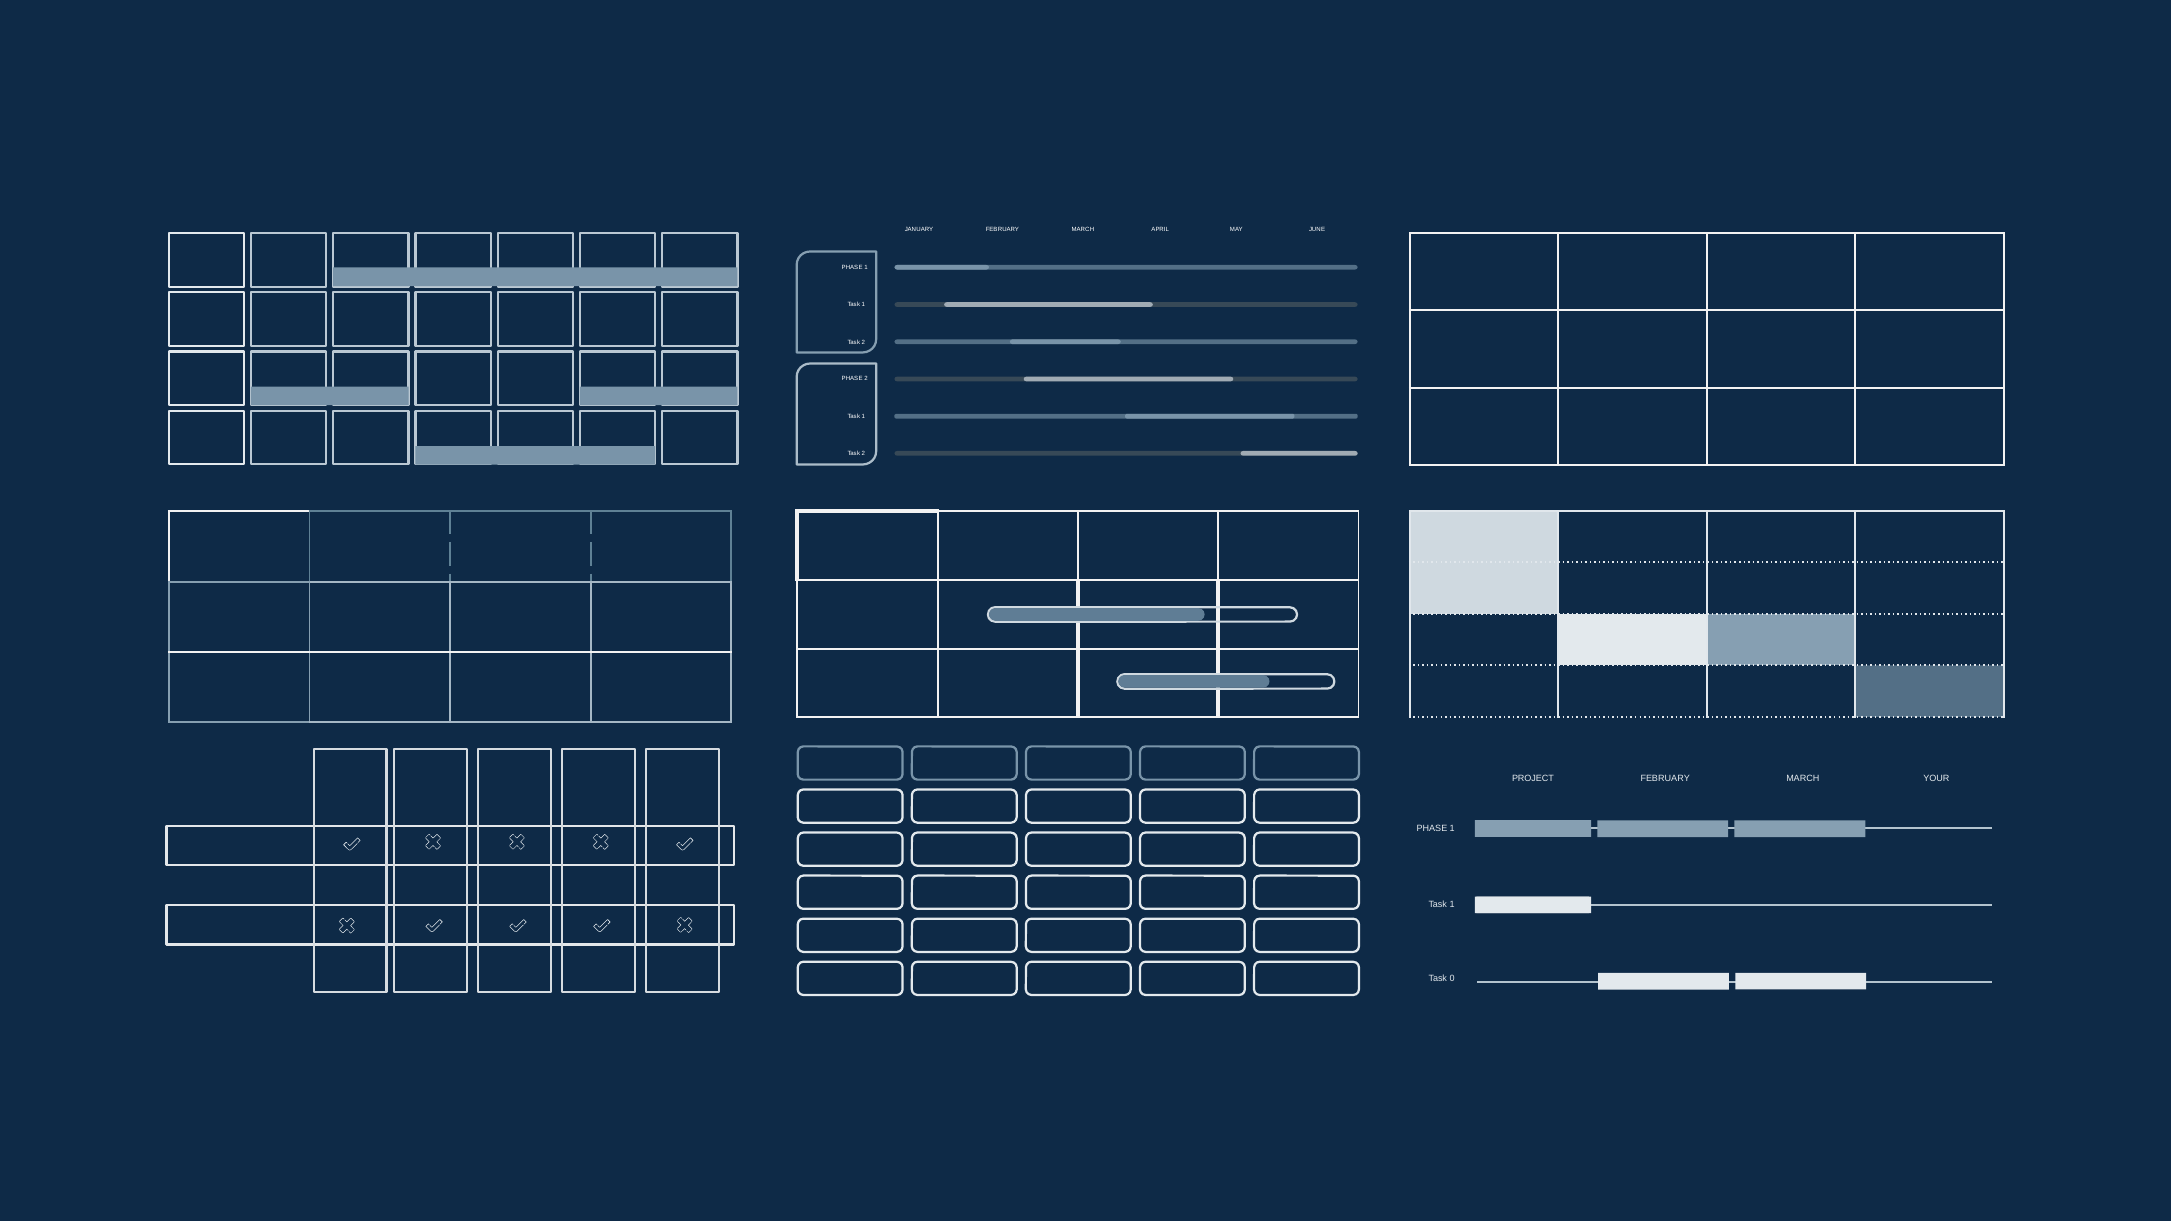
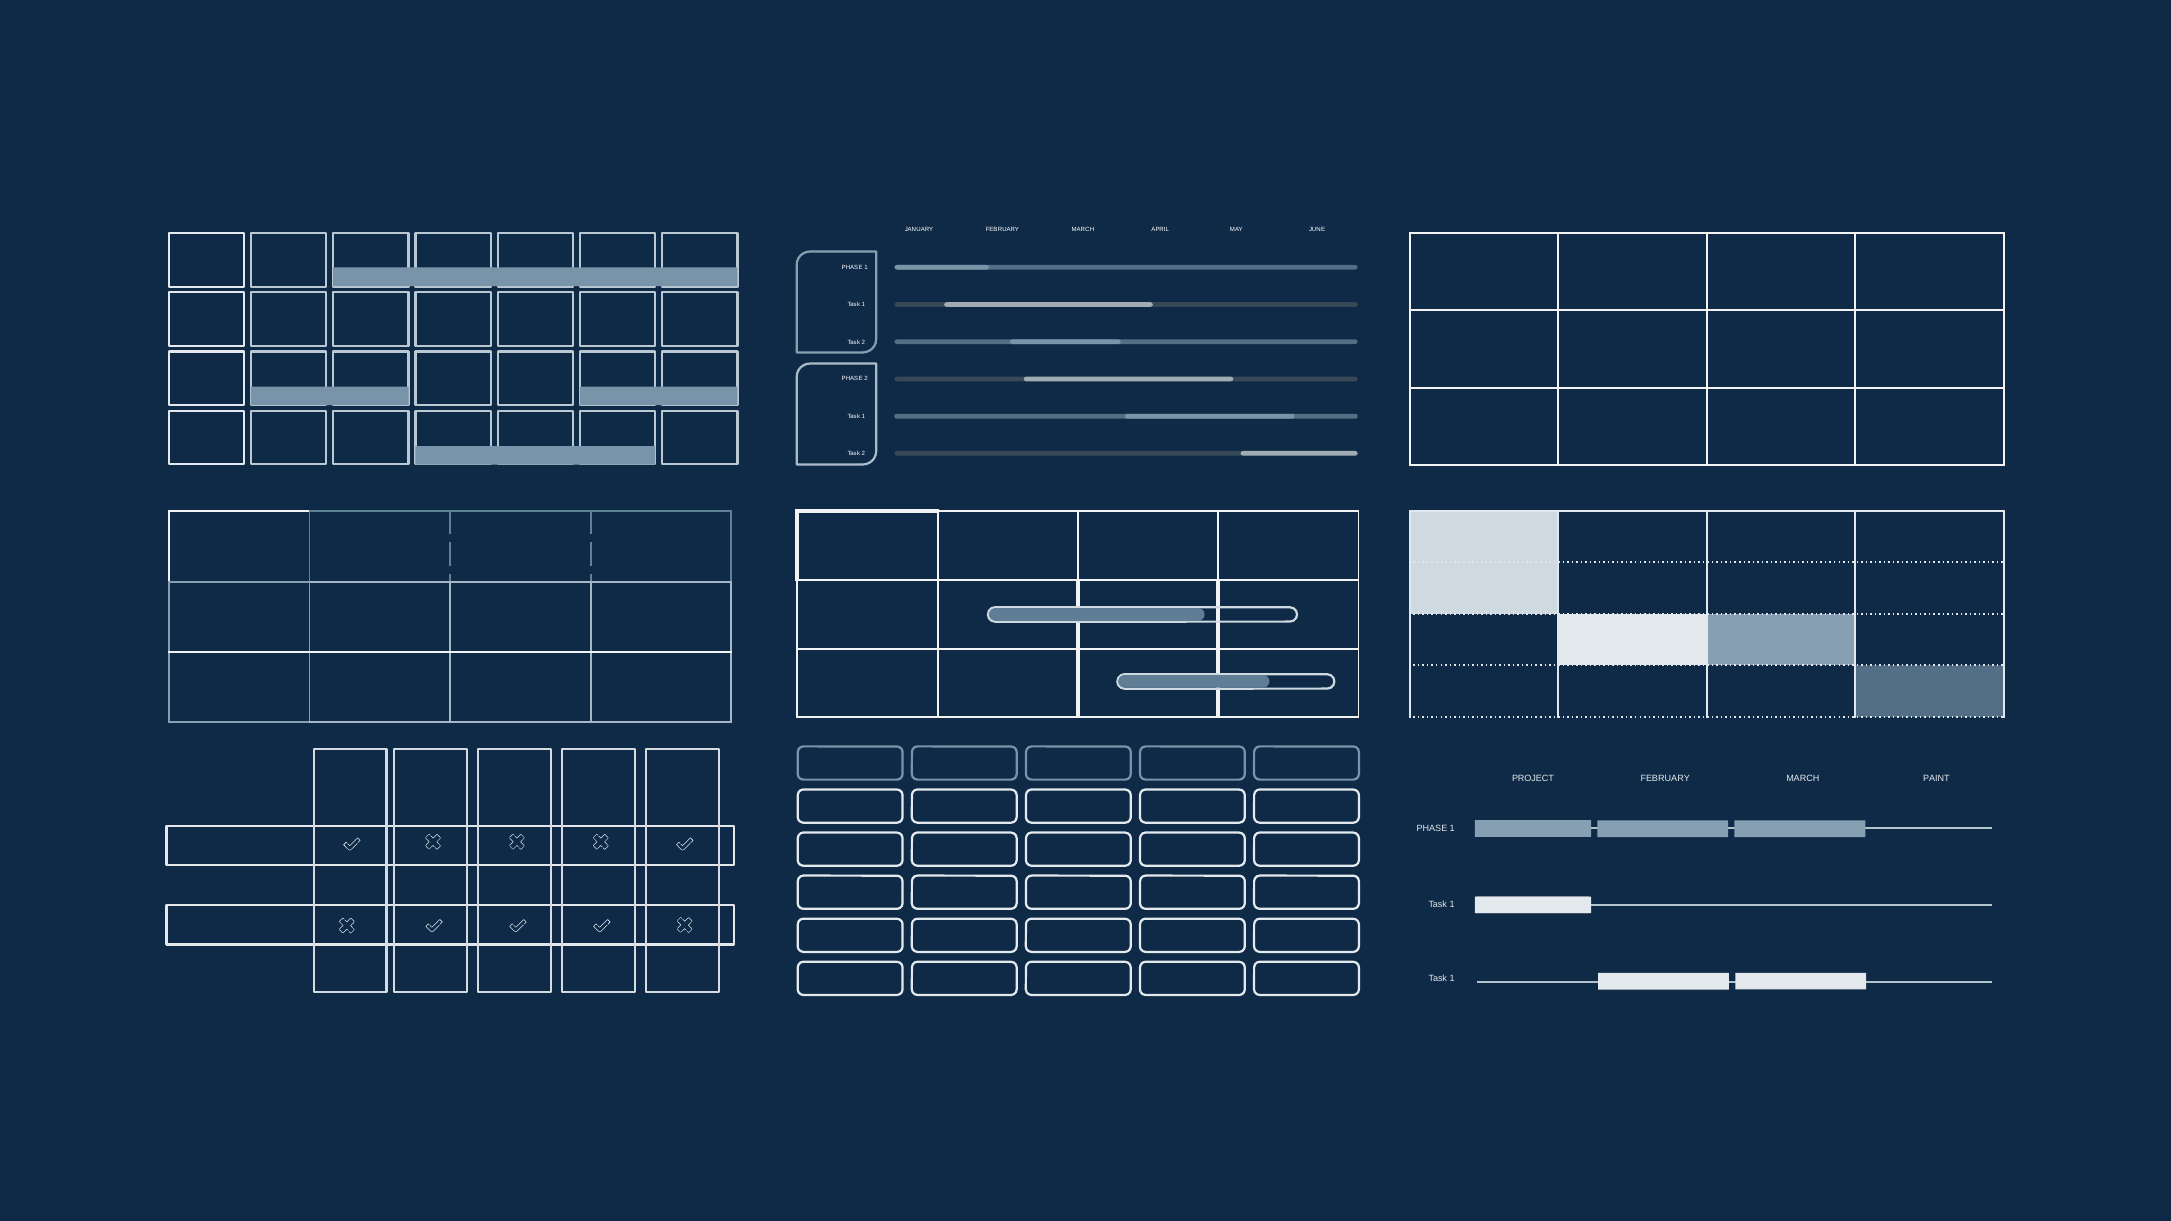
YOUR: YOUR -> PAINT (1936, 779)
0: 0 -> 1 (1452, 979)
